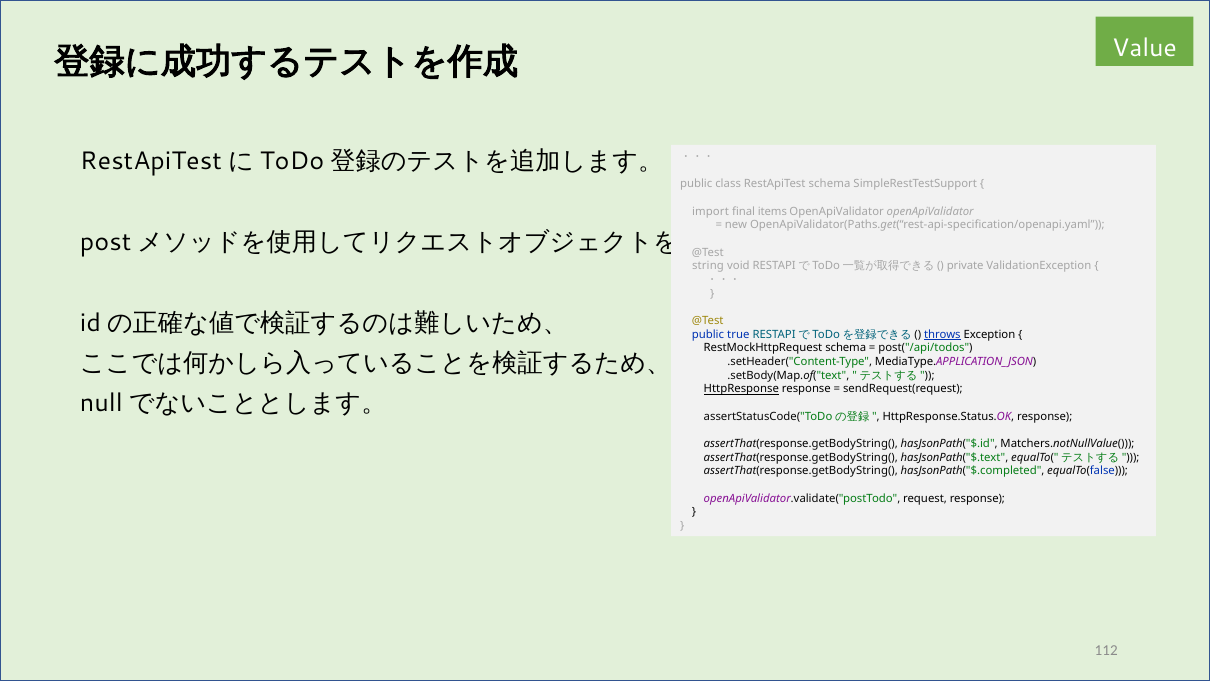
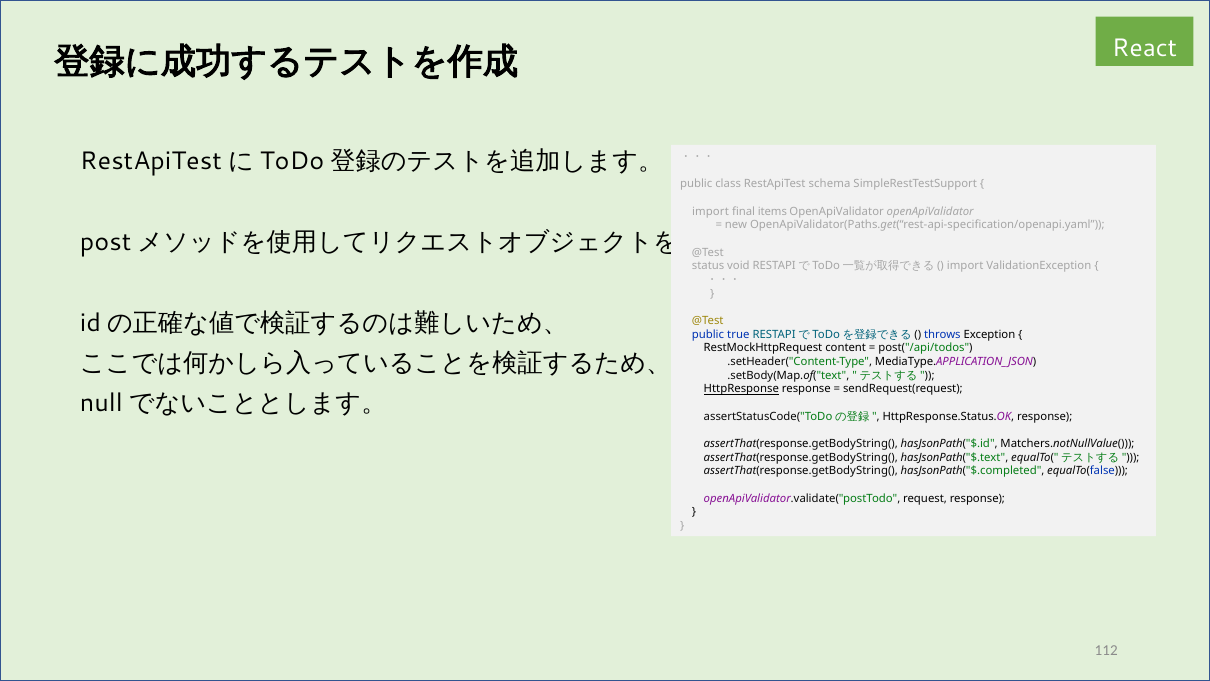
Value: Value -> React (1145, 48)
string: string -> status (708, 266)
private: private -> import (965, 266)
throws underline: present -> none (942, 334)
RestMockHttpRequest schema: schema -> content (846, 348)
